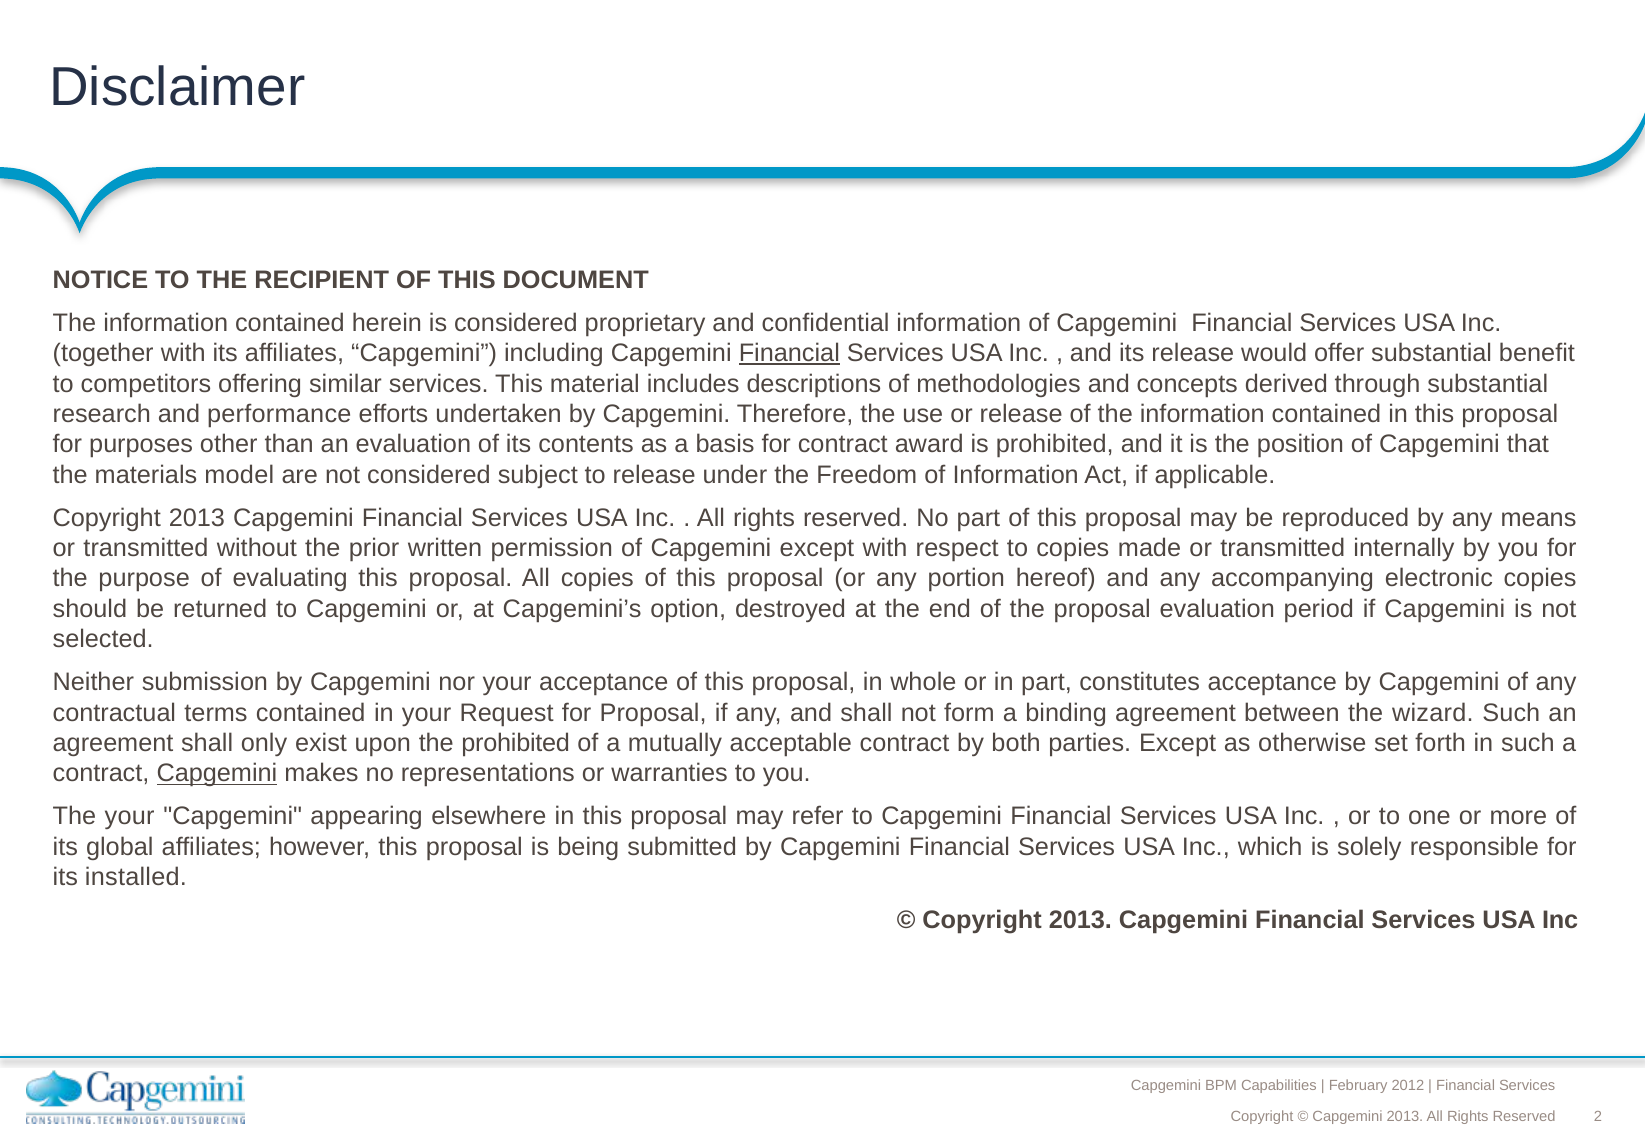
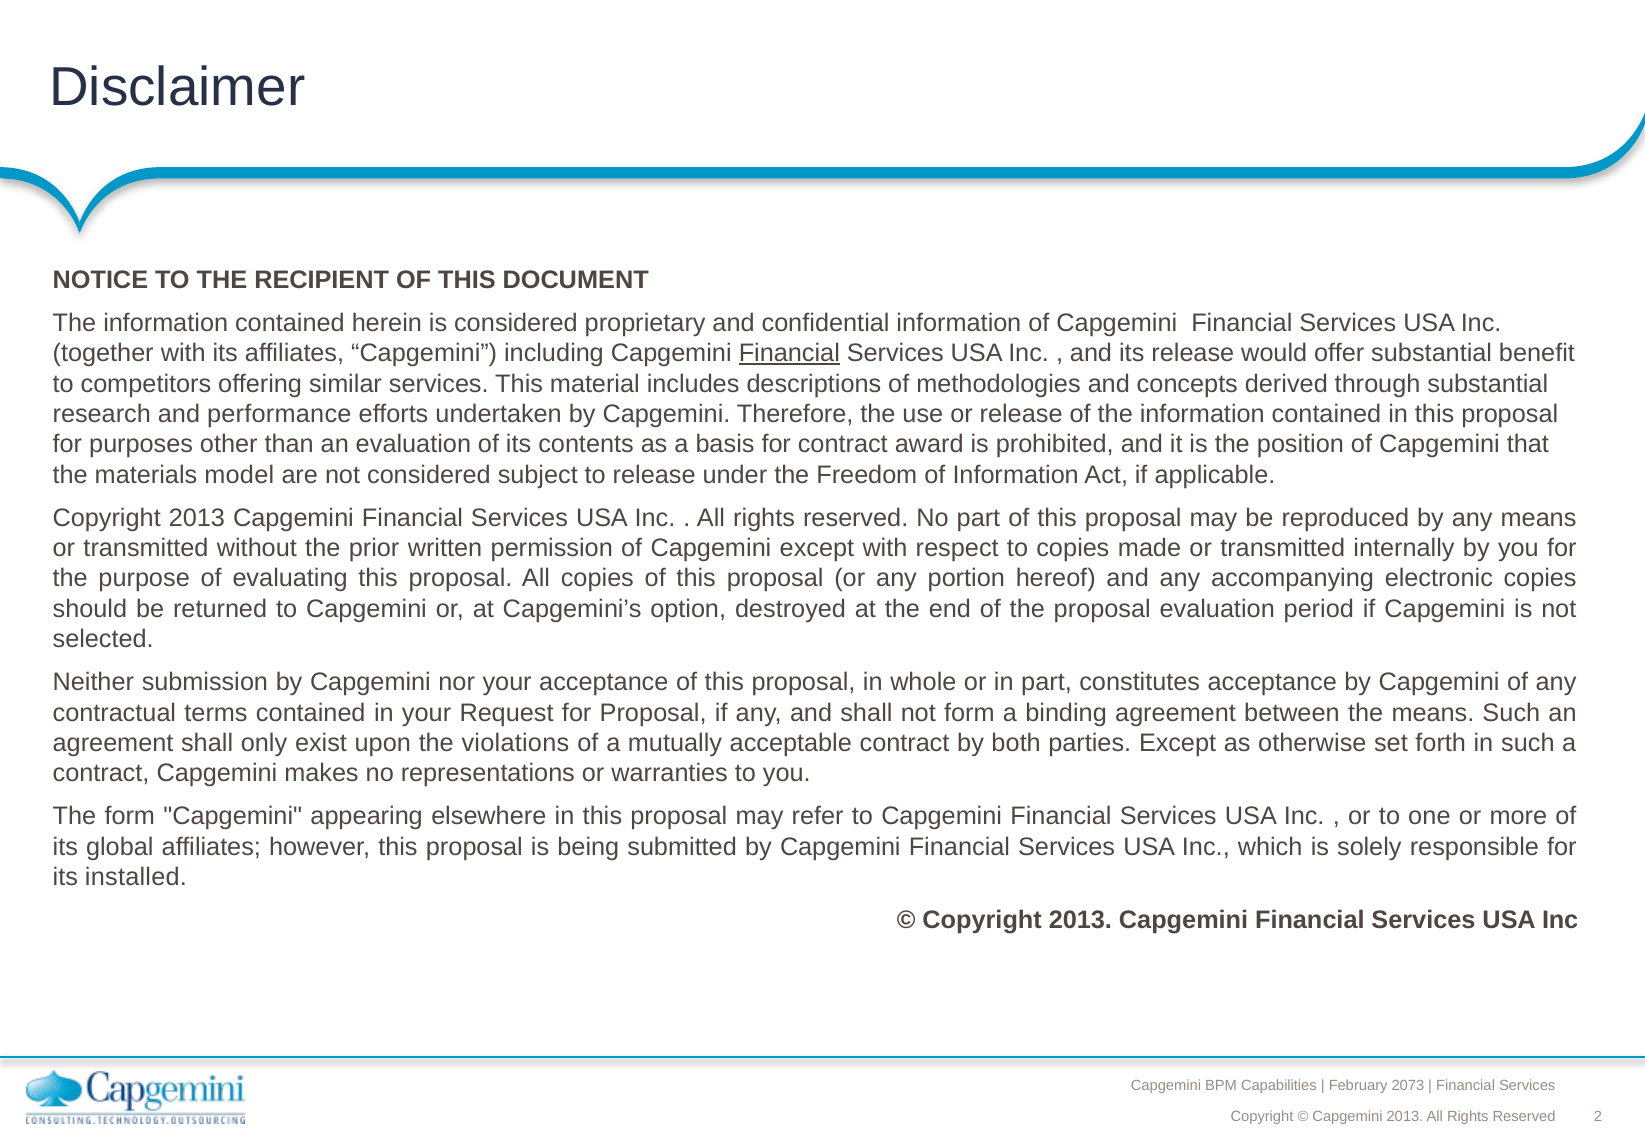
the wizard: wizard -> means (1433, 713)
the prohibited: prohibited -> violations (515, 743)
Capgemini underline: present -> none (217, 773)
The your: your -> form (130, 816)
2012: 2012 -> 2073 (1408, 1086)
